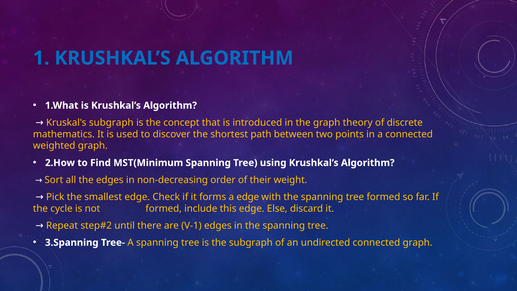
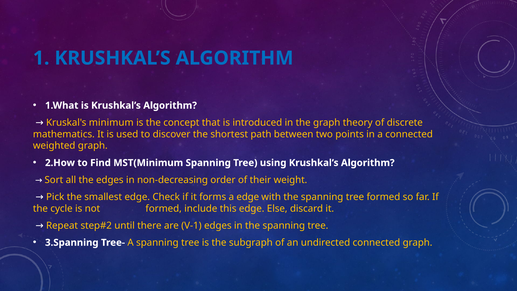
Kruskal's subgraph: subgraph -> minimum (111, 122)
